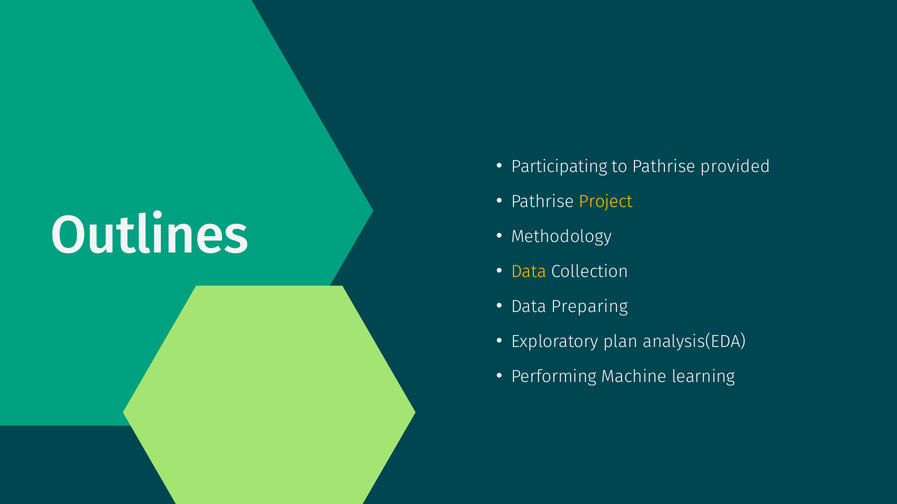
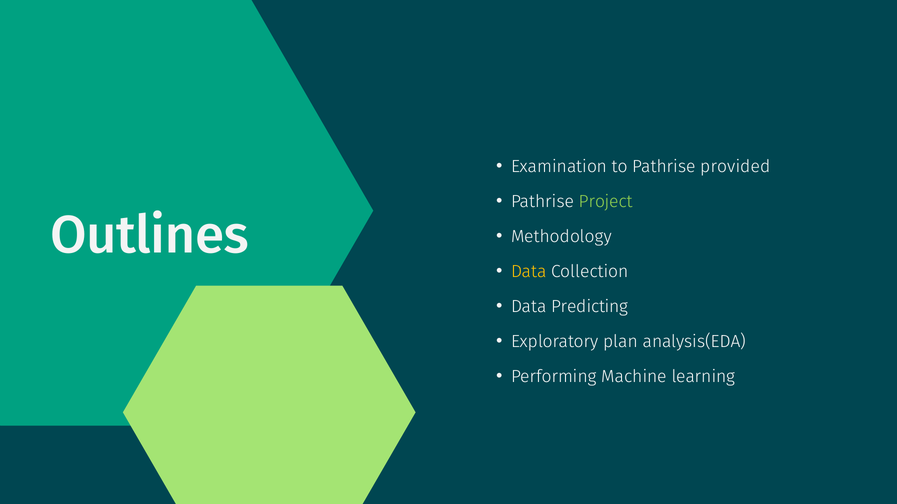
Participating: Participating -> Examination (559, 167)
Project colour: yellow -> light green (606, 202)
Preparing: Preparing -> Predicting (590, 307)
